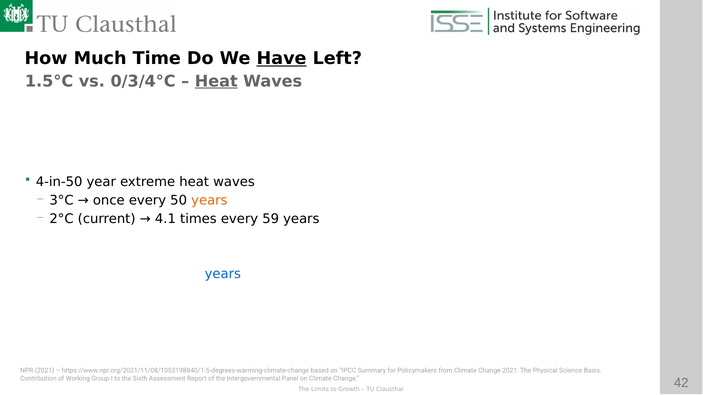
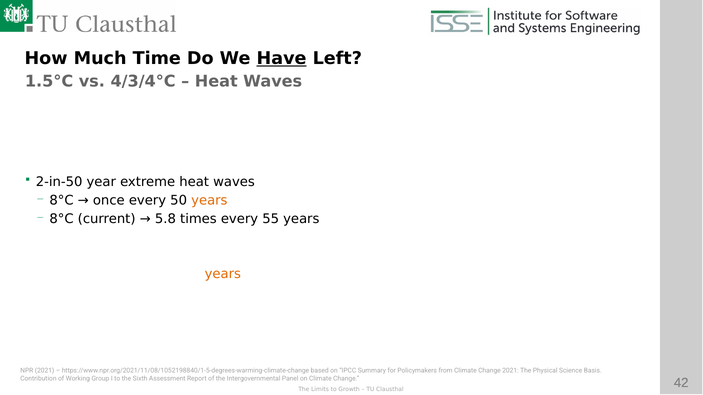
0/3/4°C: 0/3/4°C -> 4/3/4°C (143, 81)
Heat underline: present -> none (216, 81)
4-in-50: 4-in-50 -> 2-in-50 (59, 182)
3°C: 3°C -> 8°C (62, 201)
2°C: 2°C -> 8°C (62, 219)
4.1: 4.1 -> 5.8 (165, 219)
59: 59 -> 55 (271, 219)
years colour: blue -> orange (223, 274)
